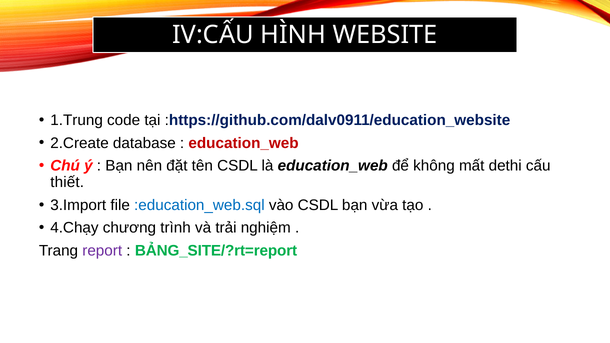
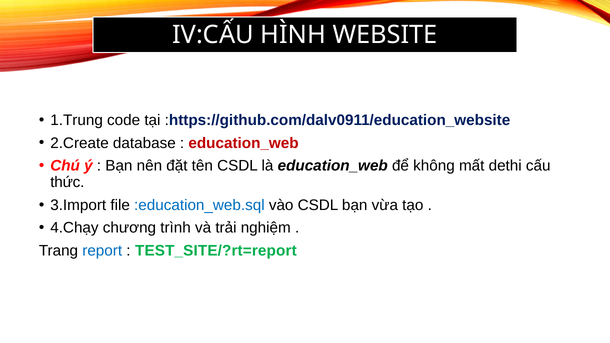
thiết: thiết -> thức (67, 182)
report colour: purple -> blue (102, 251)
BẢNG_SITE/?rt=report: BẢNG_SITE/?rt=report -> TEST_SITE/?rt=report (216, 251)
